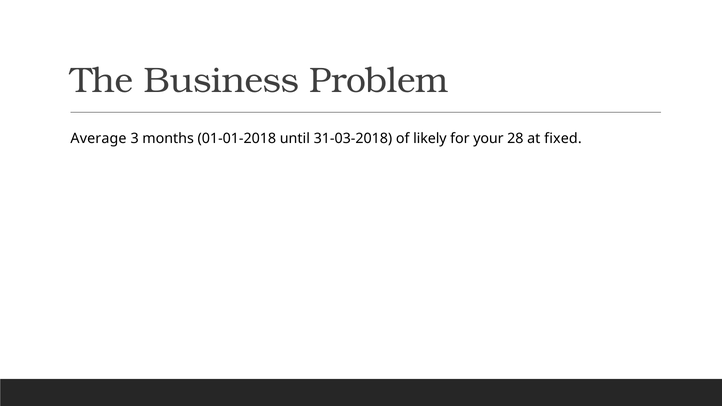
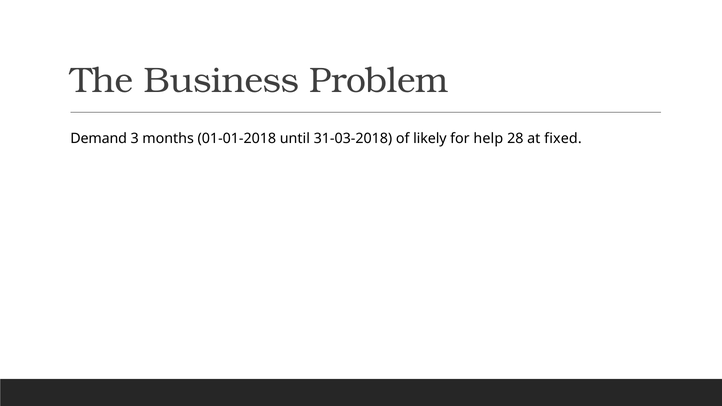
Average: Average -> Demand (99, 139)
your: your -> help (488, 139)
